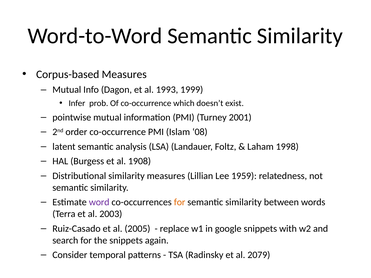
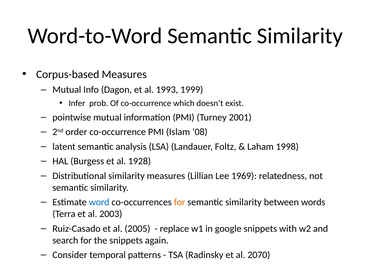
1908: 1908 -> 1928 (140, 161)
1959: 1959 -> 1969 (244, 176)
word colour: purple -> blue (99, 202)
2079: 2079 -> 2070 (259, 255)
